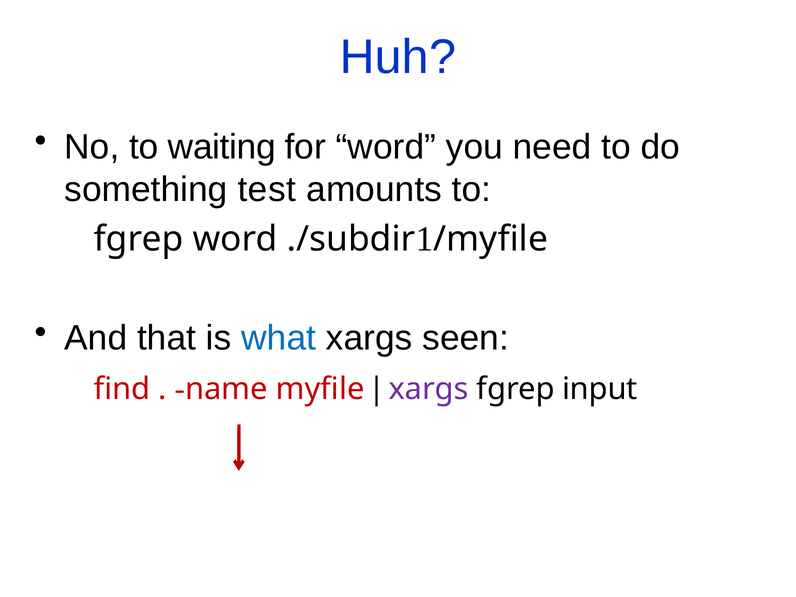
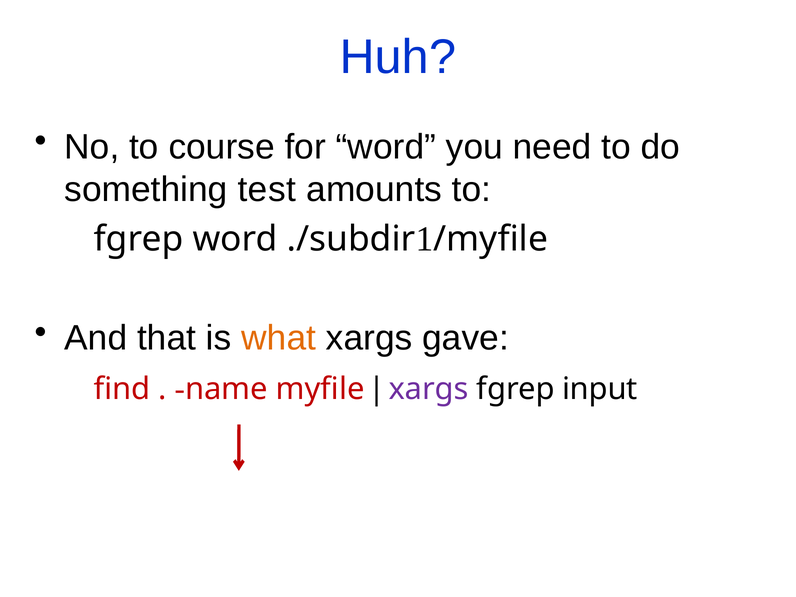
waiting: waiting -> course (222, 147)
what colour: blue -> orange (279, 338)
seen: seen -> gave (466, 338)
